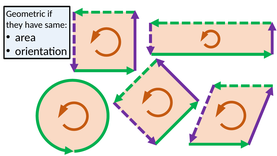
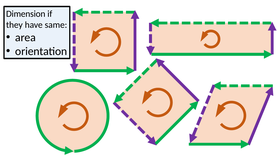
Geometric: Geometric -> Dimension (26, 14)
